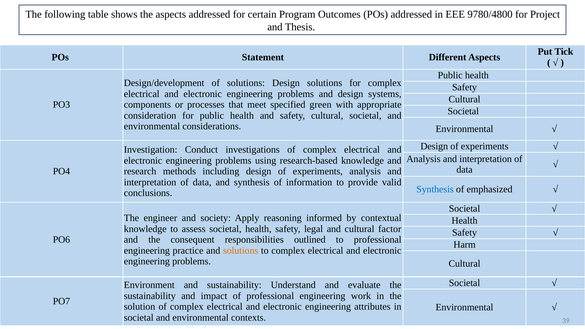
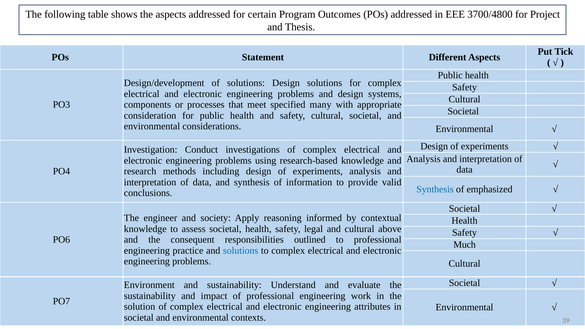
9780/4800: 9780/4800 -> 3700/4800 (490, 14)
green: green -> many (321, 105)
factor: factor -> above (390, 229)
Harm: Harm -> Much (465, 245)
solutions colour: orange -> blue (241, 251)
